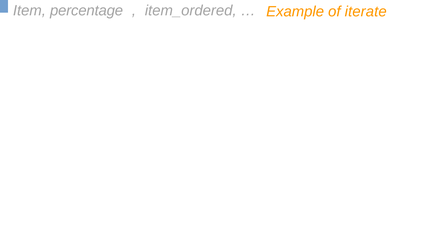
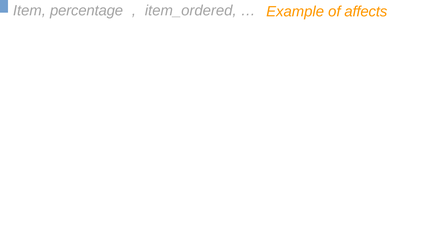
iterate: iterate -> affects (366, 12)
